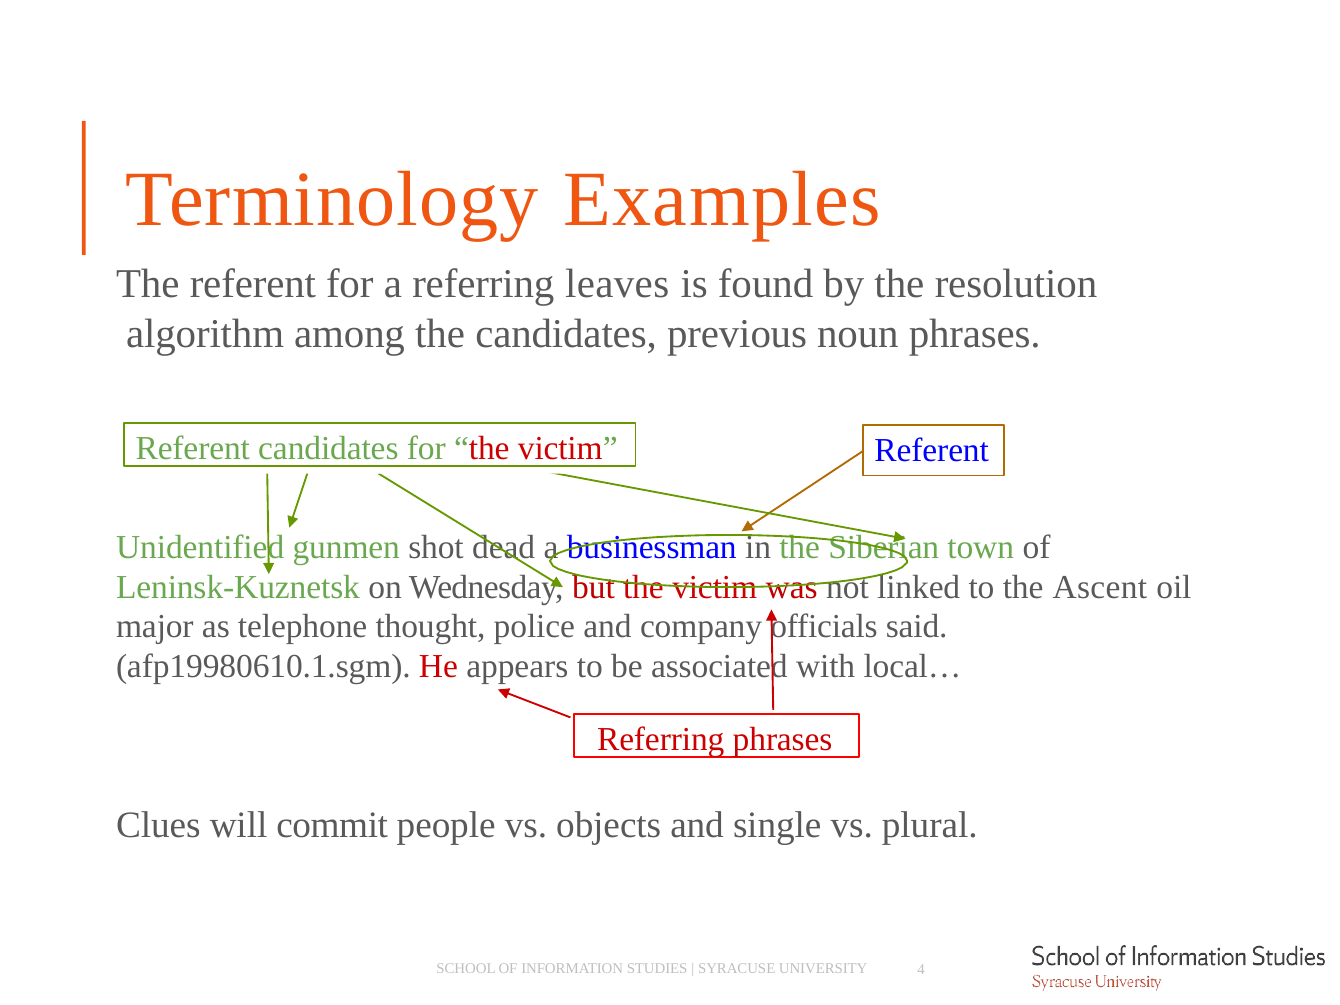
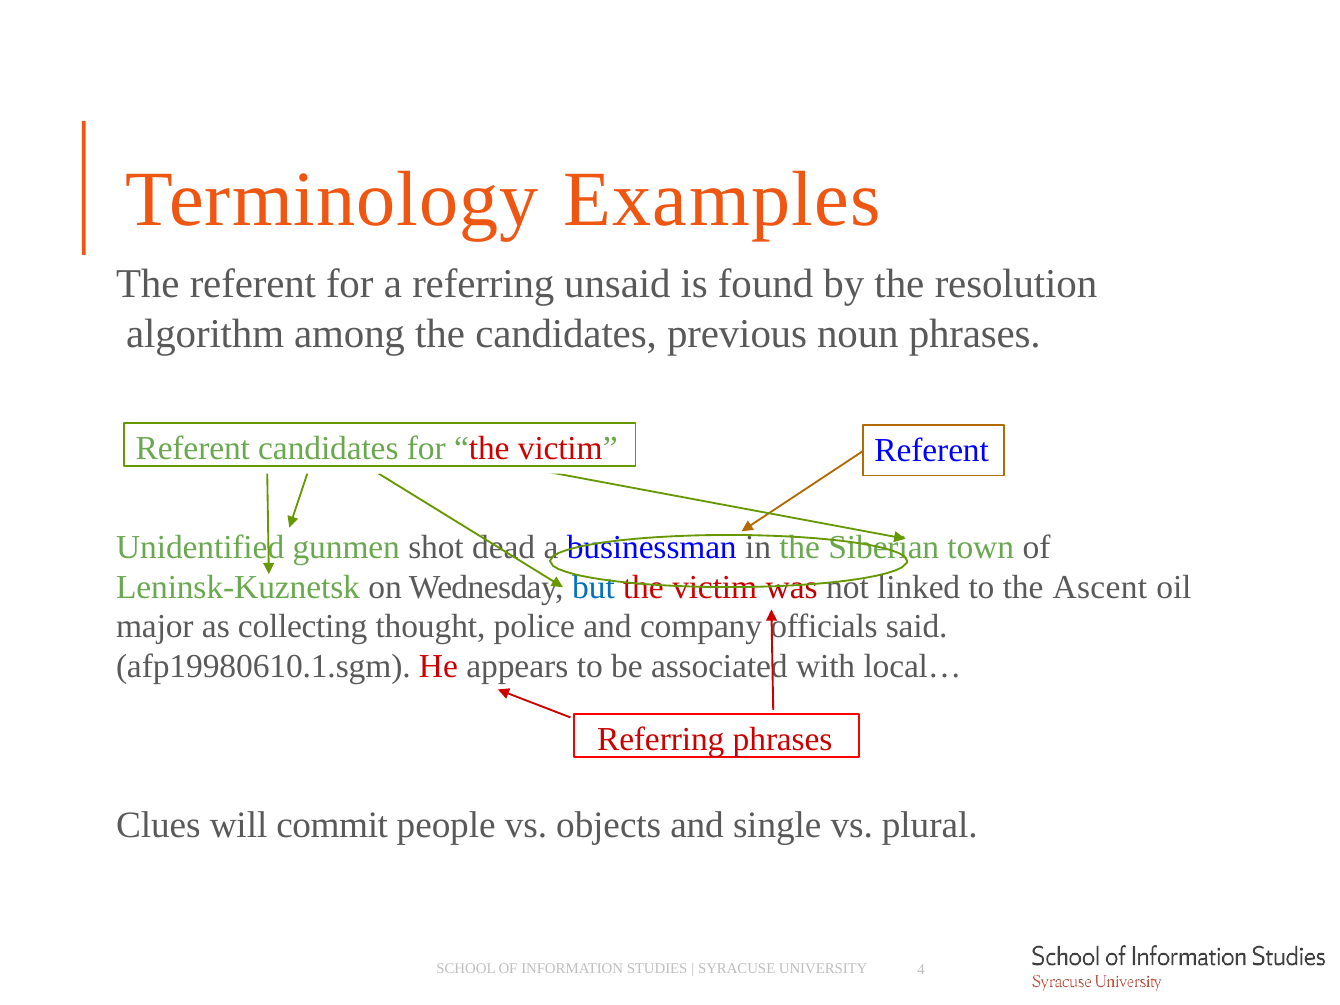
leaves: leaves -> unsaid (617, 284)
but colour: red -> blue (593, 587)
telephone: telephone -> collecting (303, 627)
